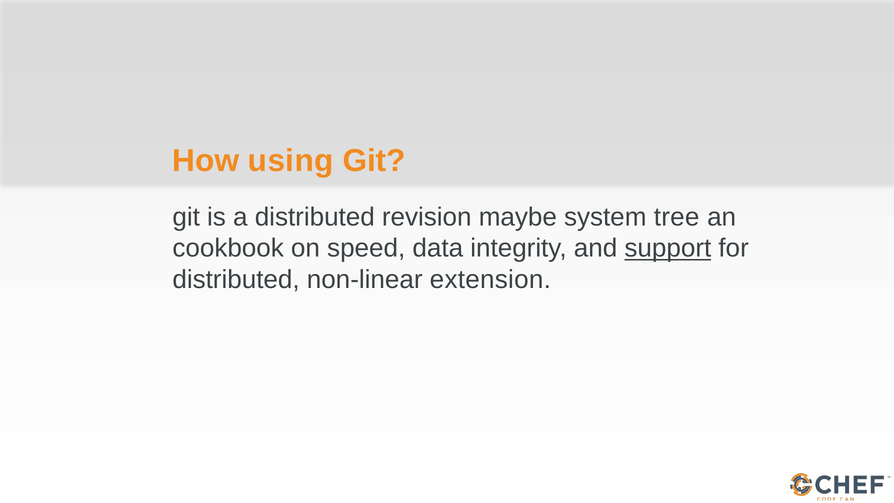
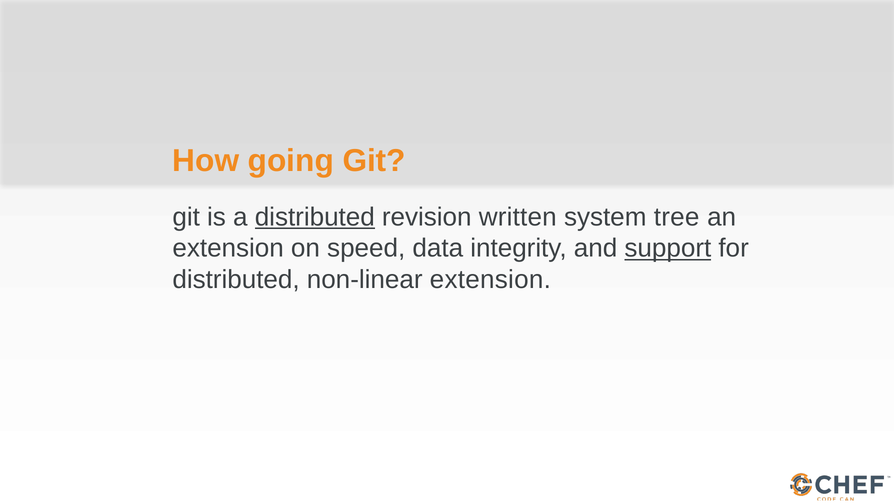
using: using -> going (291, 161)
distributed underline: none -> present (315, 217)
maybe: maybe -> written (518, 217)
cookbook: cookbook -> extension (228, 248)
